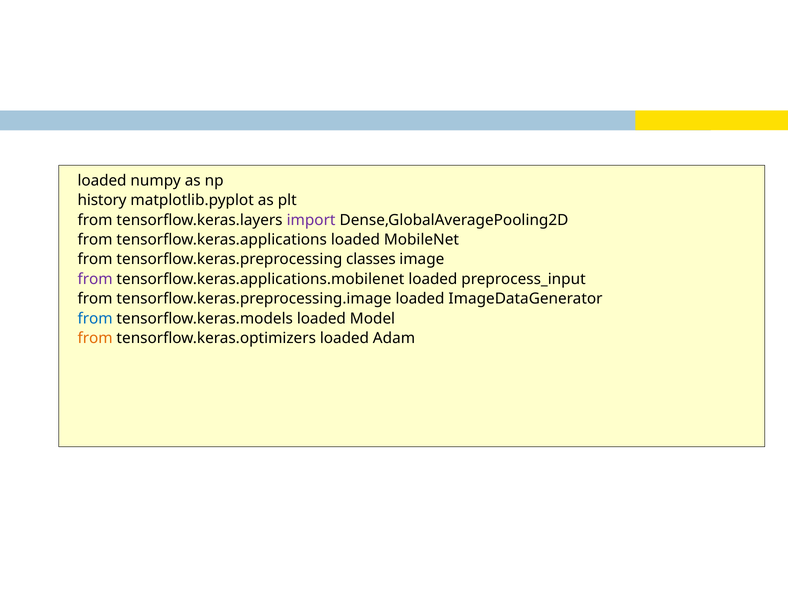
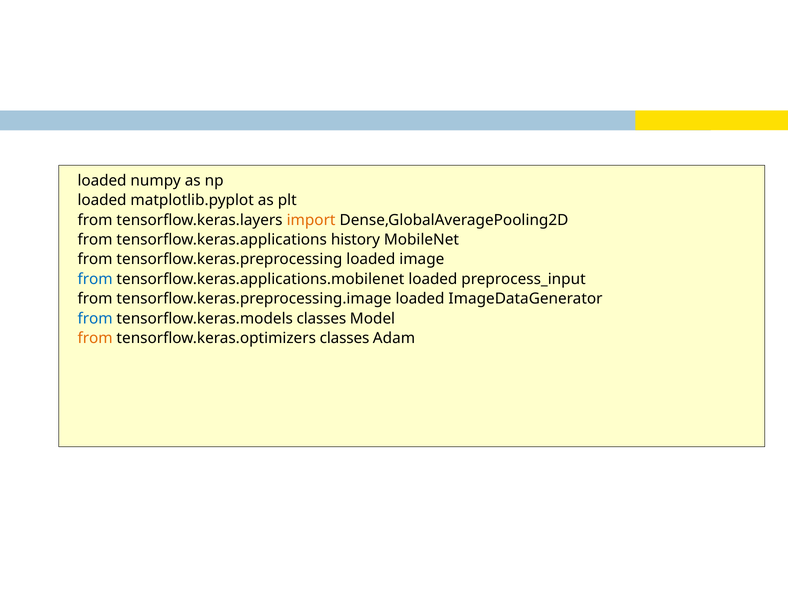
history: history -> loaded (102, 200)
import colour: purple -> orange (311, 220)
tensorflow.keras.applications loaded: loaded -> history (355, 240)
tensorflow.keras.preprocessing classes: classes -> loaded (371, 259)
from colour: purple -> blue (95, 279)
tensorflow.keras.models loaded: loaded -> classes (321, 319)
tensorflow.keras.optimizers loaded: loaded -> classes (345, 338)
